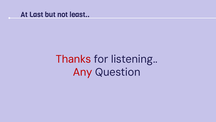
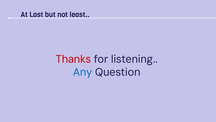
Any colour: red -> blue (83, 72)
